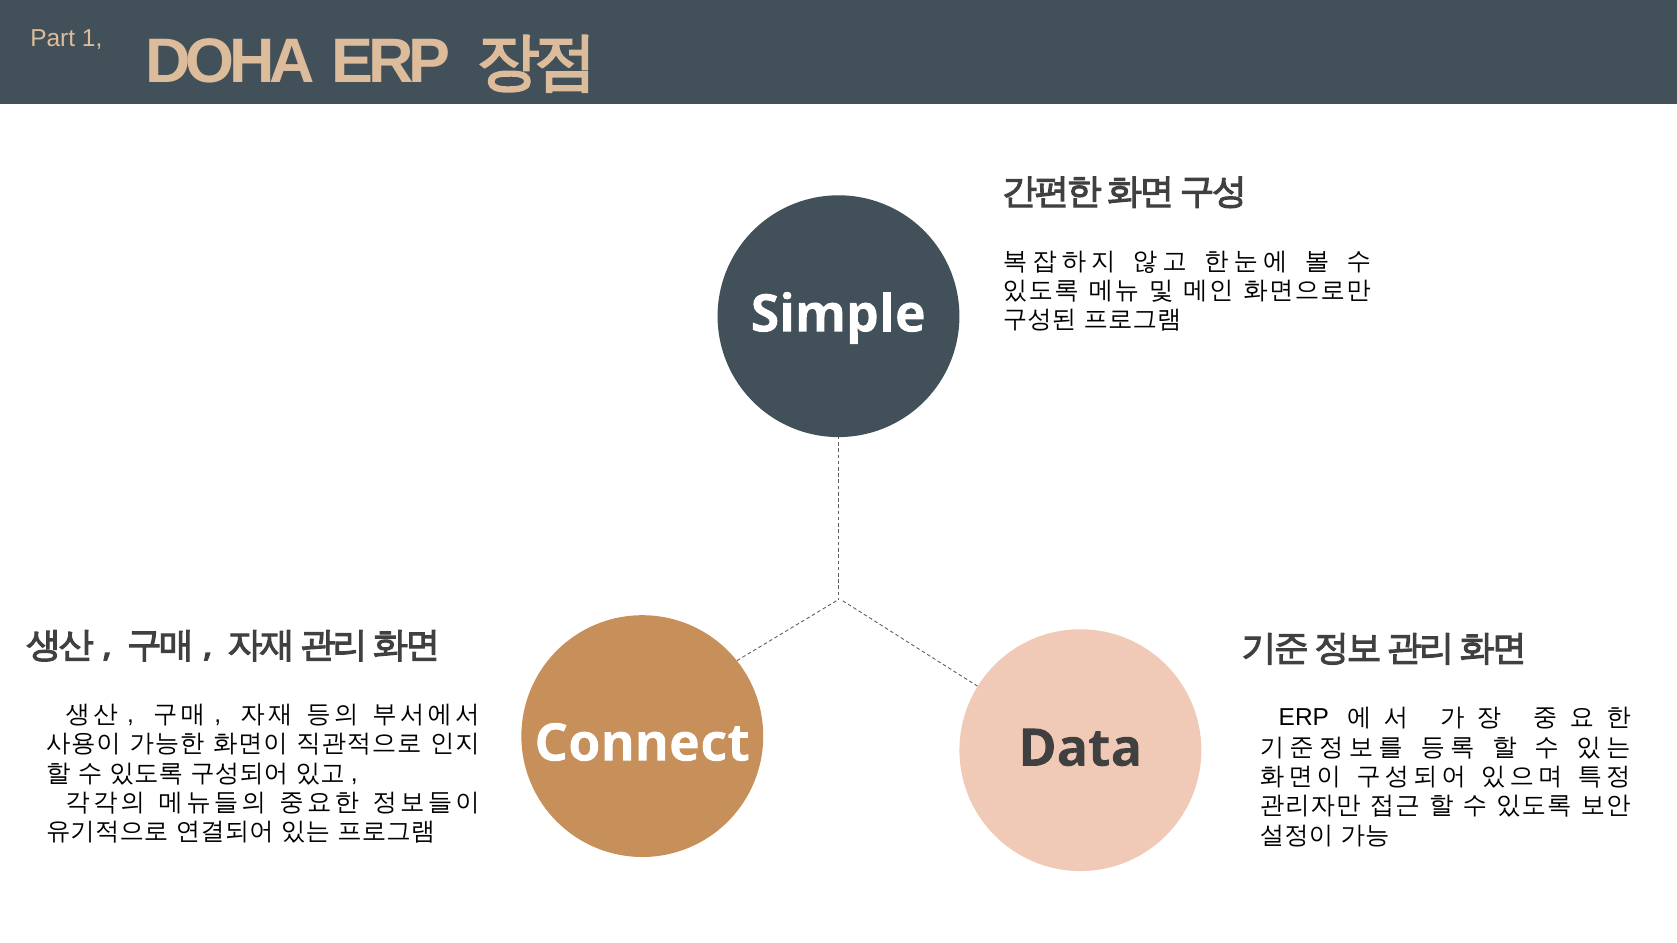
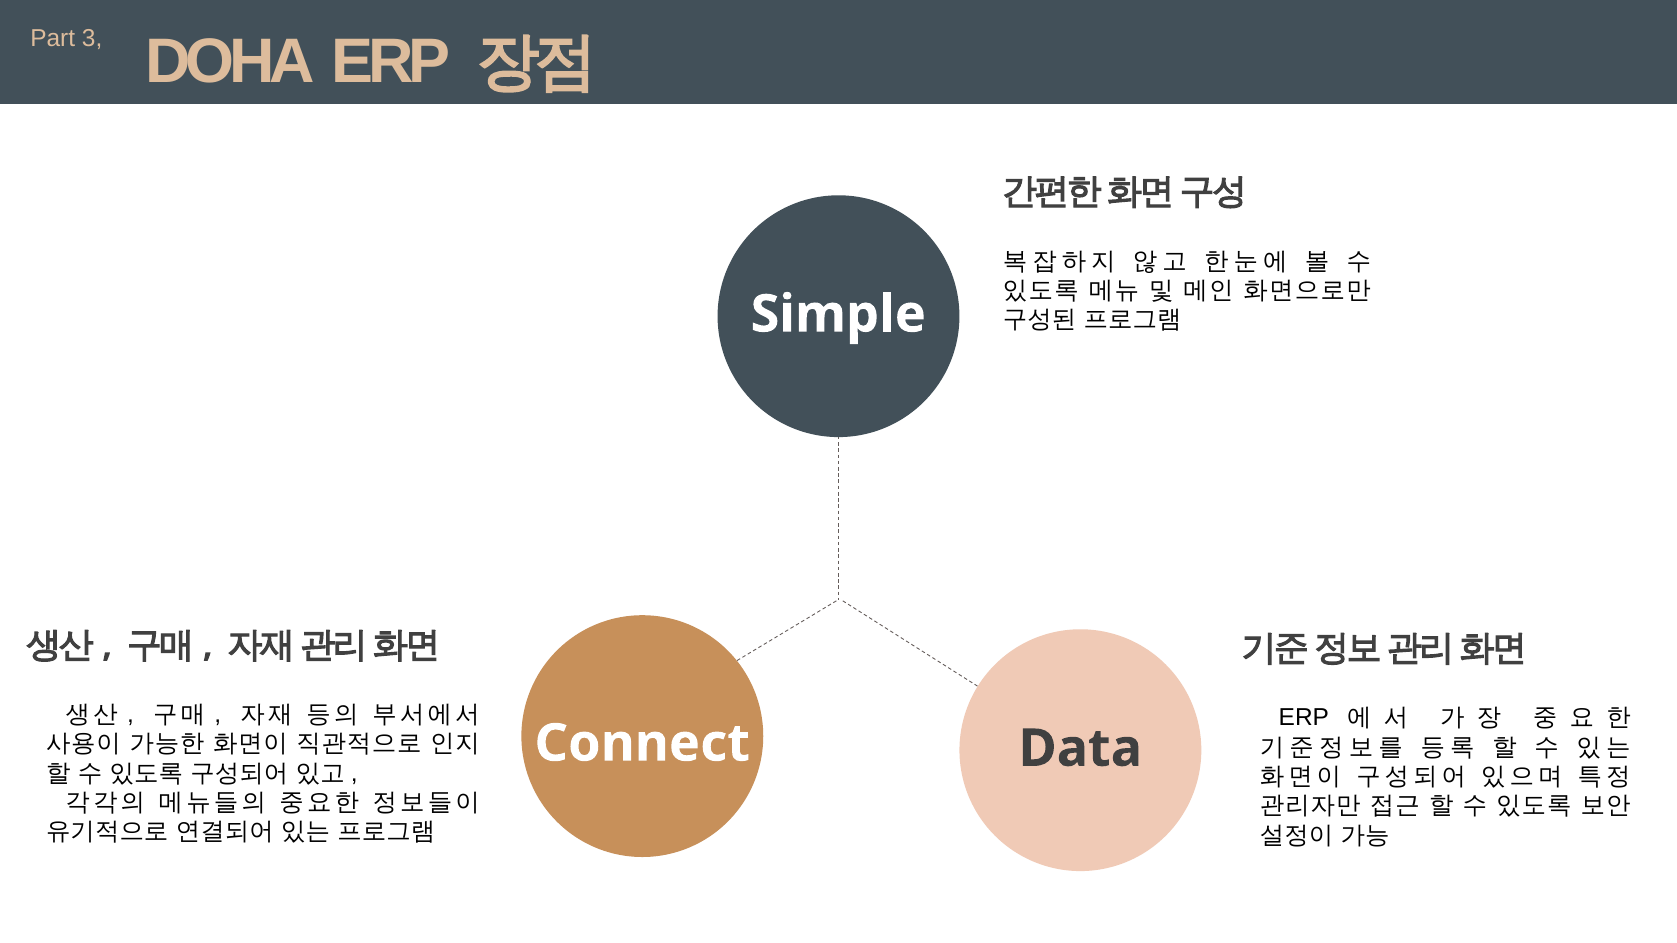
1: 1 -> 3 (92, 38)
